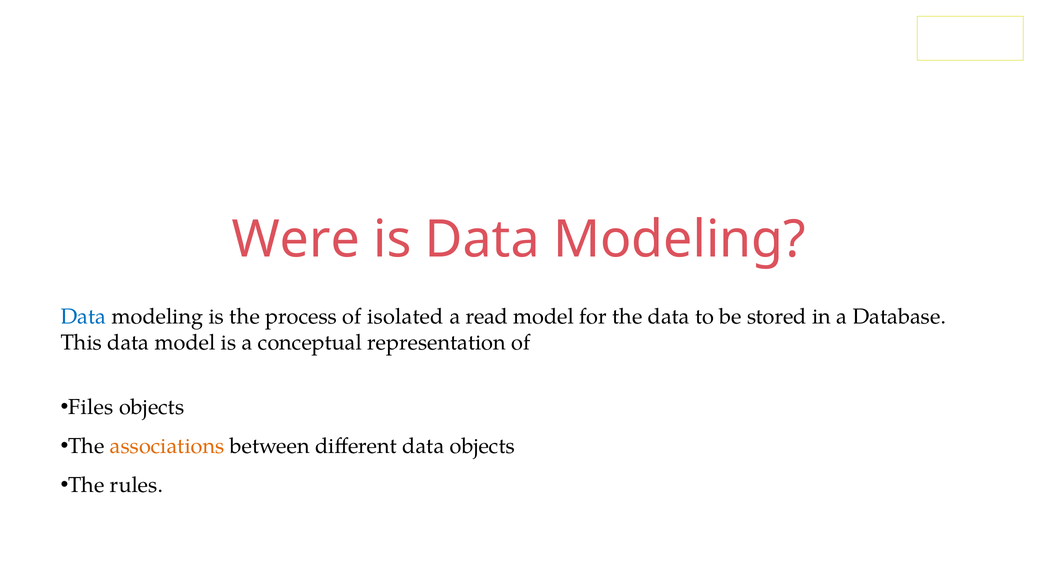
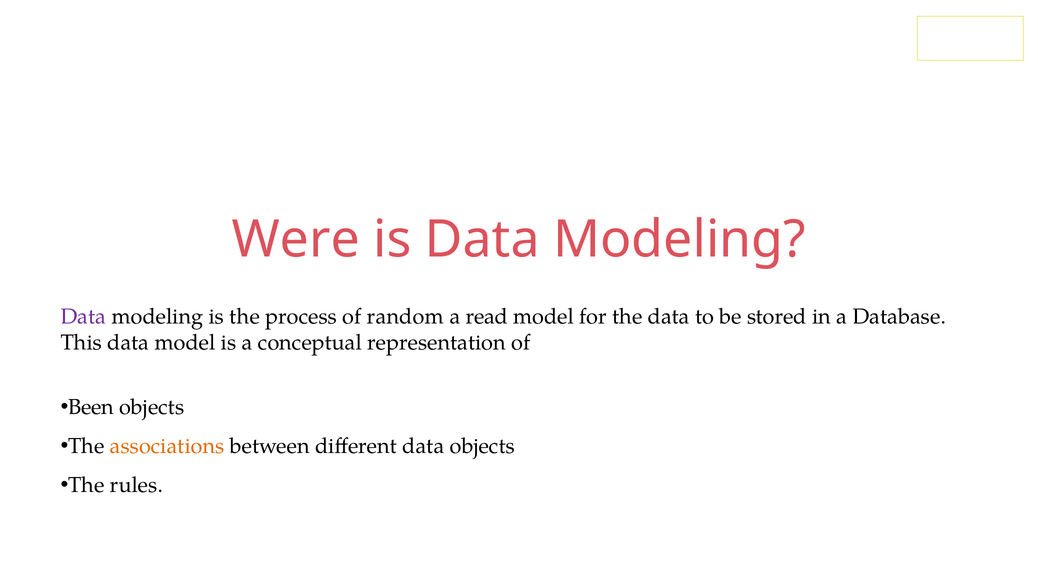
Data colour: blue -> purple (83, 316)
isolated: isolated -> random (405, 316)
Files: Files -> Been (91, 407)
